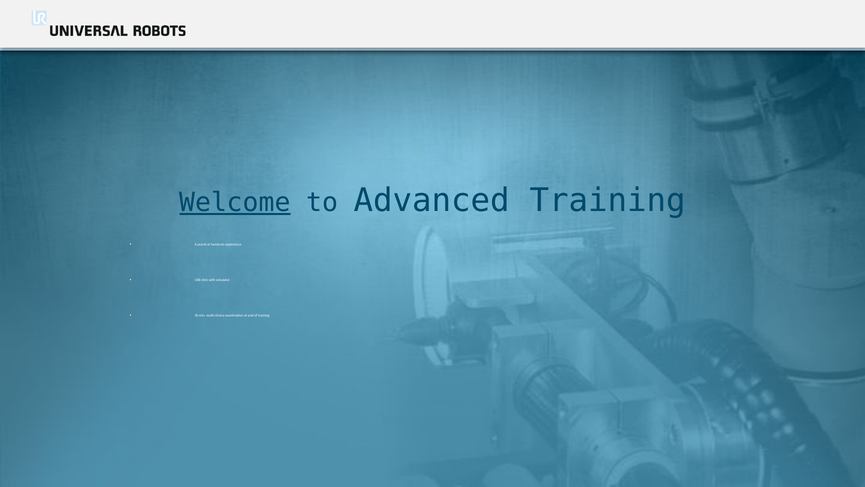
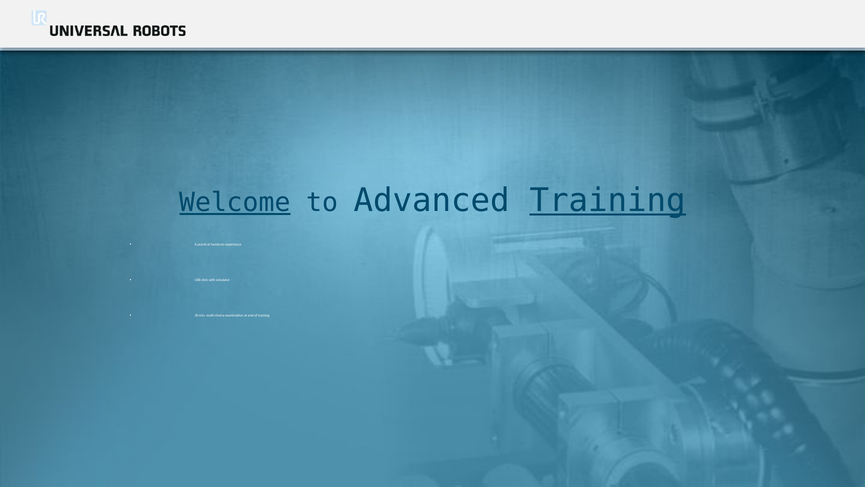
Training underline: none -> present (608, 200)
